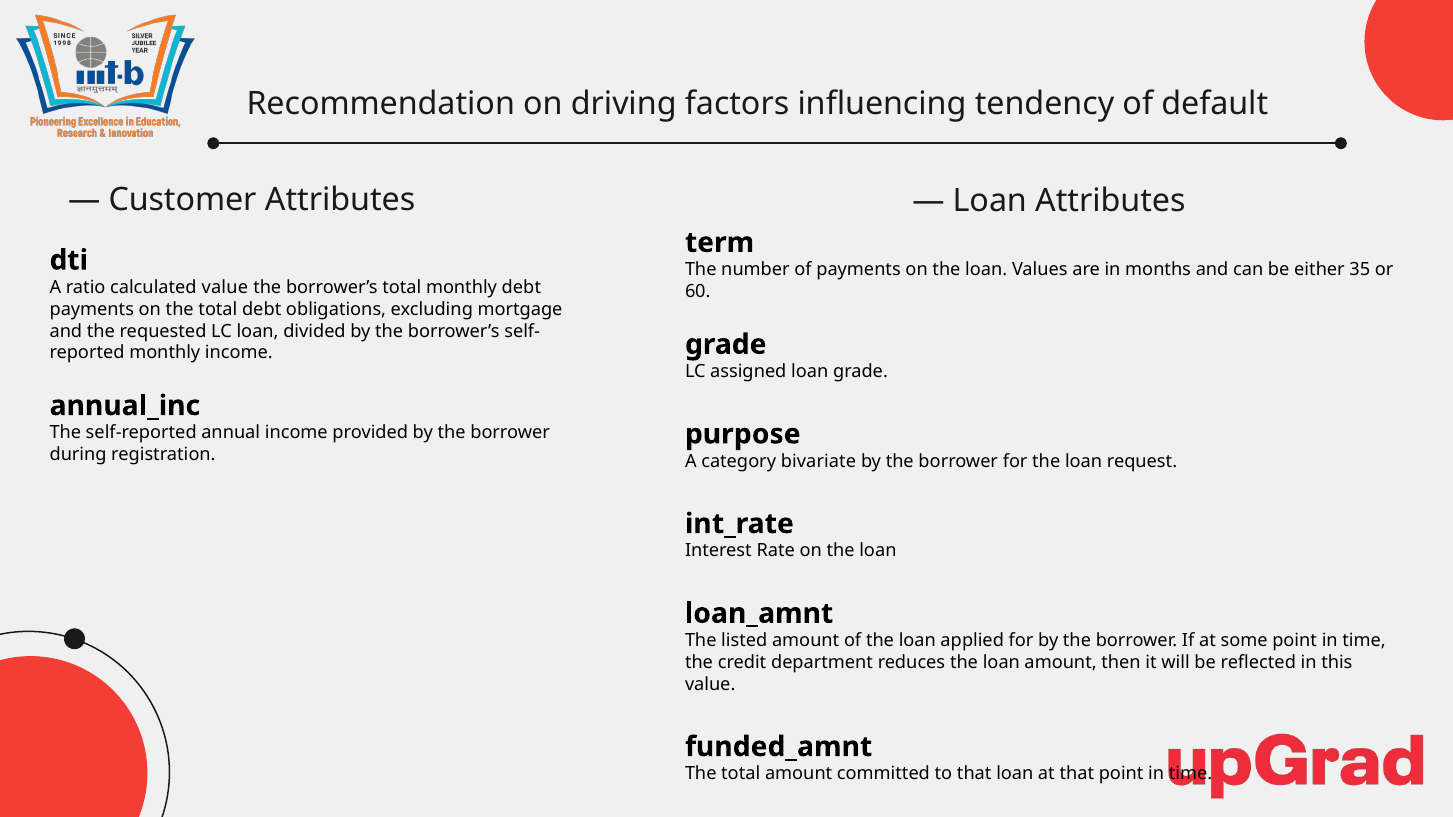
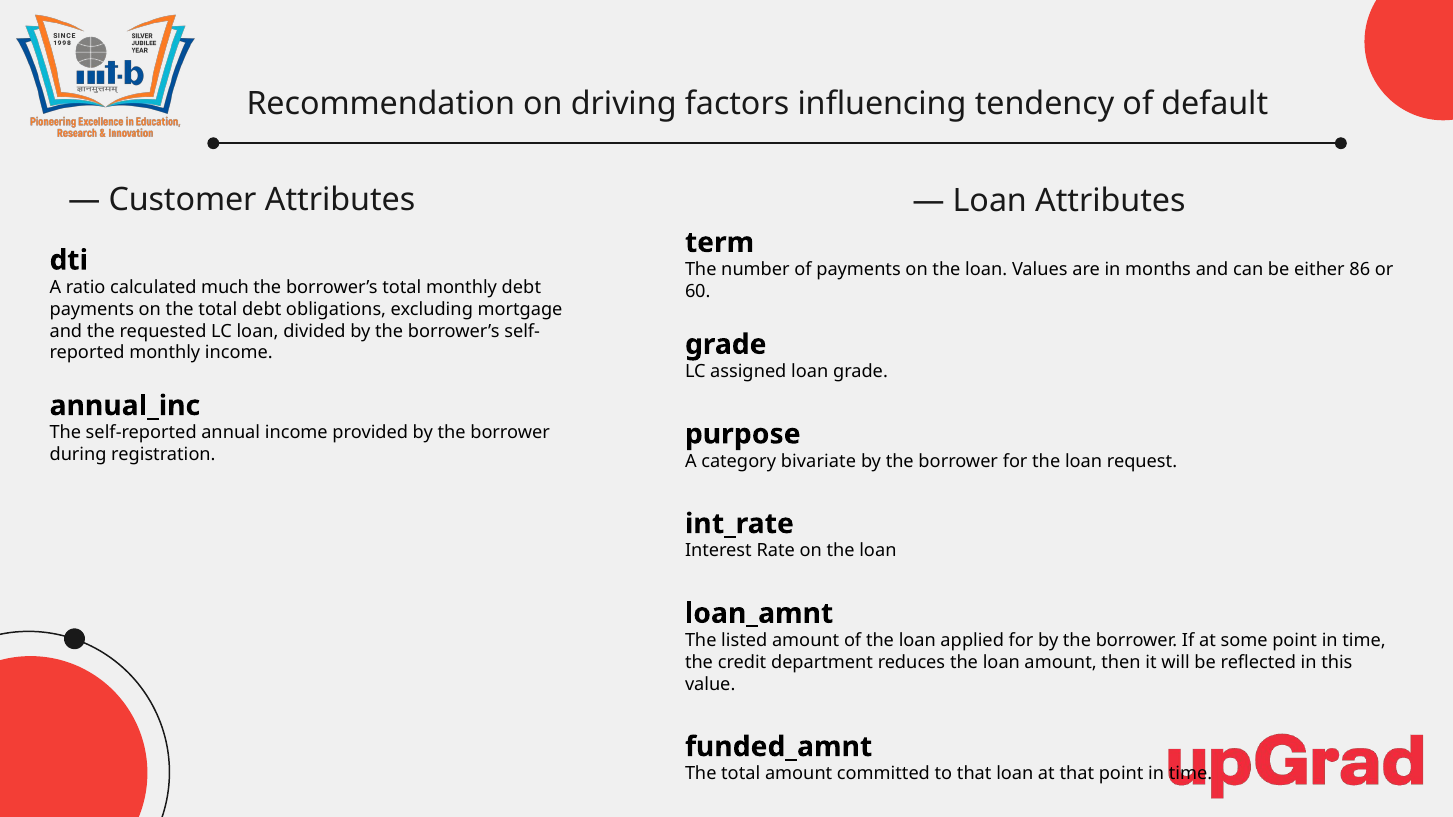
35: 35 -> 86 (1360, 270)
calculated value: value -> much (225, 288)
